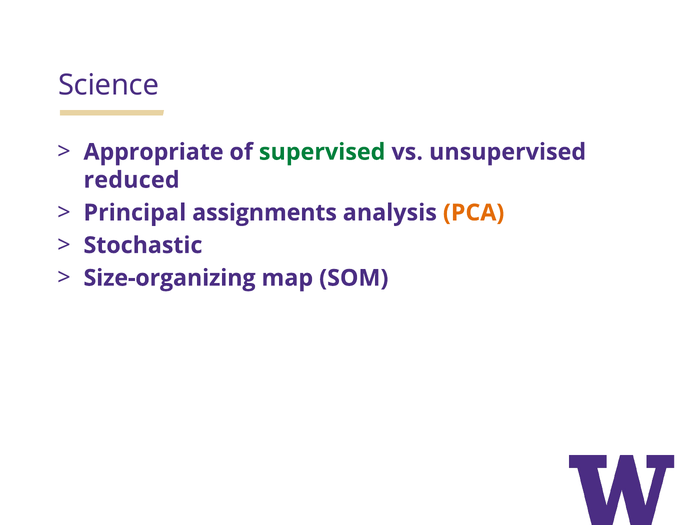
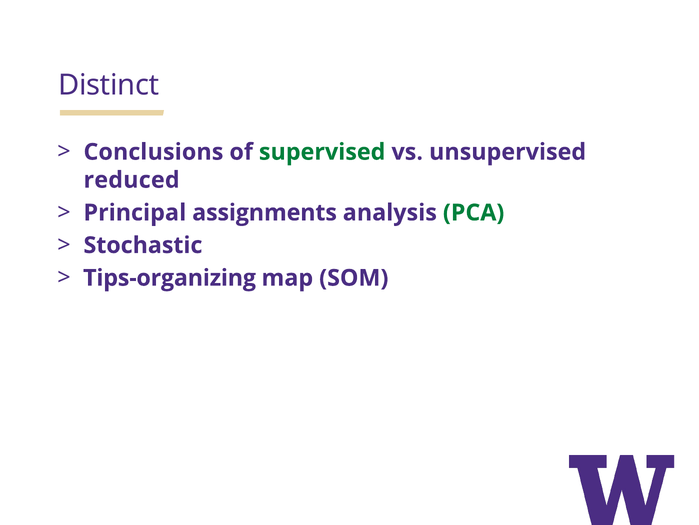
Science: Science -> Distinct (109, 85)
Appropriate: Appropriate -> Conclusions (153, 152)
PCA colour: orange -> green (474, 212)
Size-organizing: Size-organizing -> Tips-organizing (170, 278)
